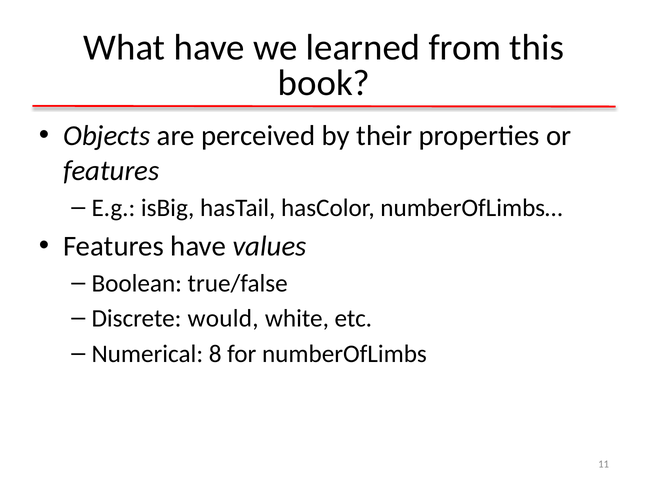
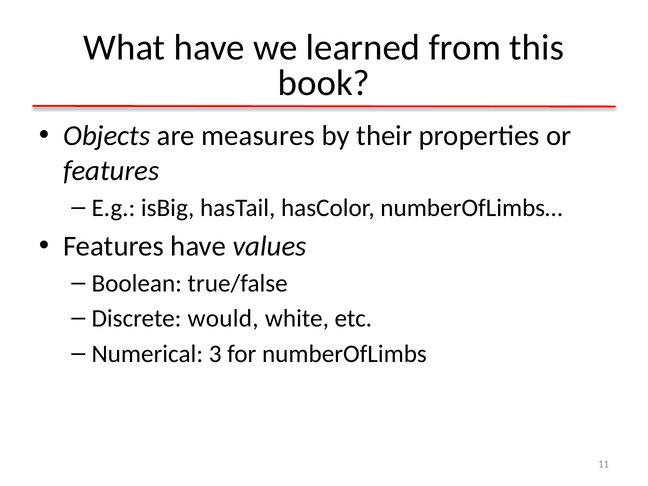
perceived: perceived -> measures (258, 136)
8: 8 -> 3 (215, 354)
